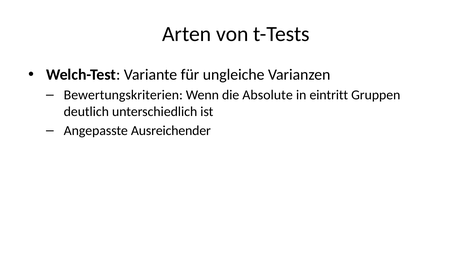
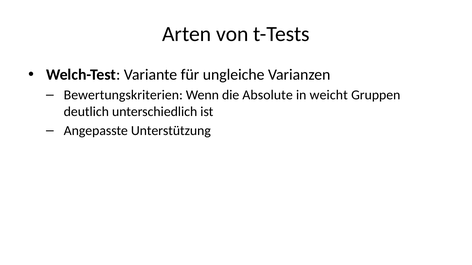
eintritt: eintritt -> weicht (329, 95)
Ausreichender: Ausreichender -> Unterstützung (171, 131)
